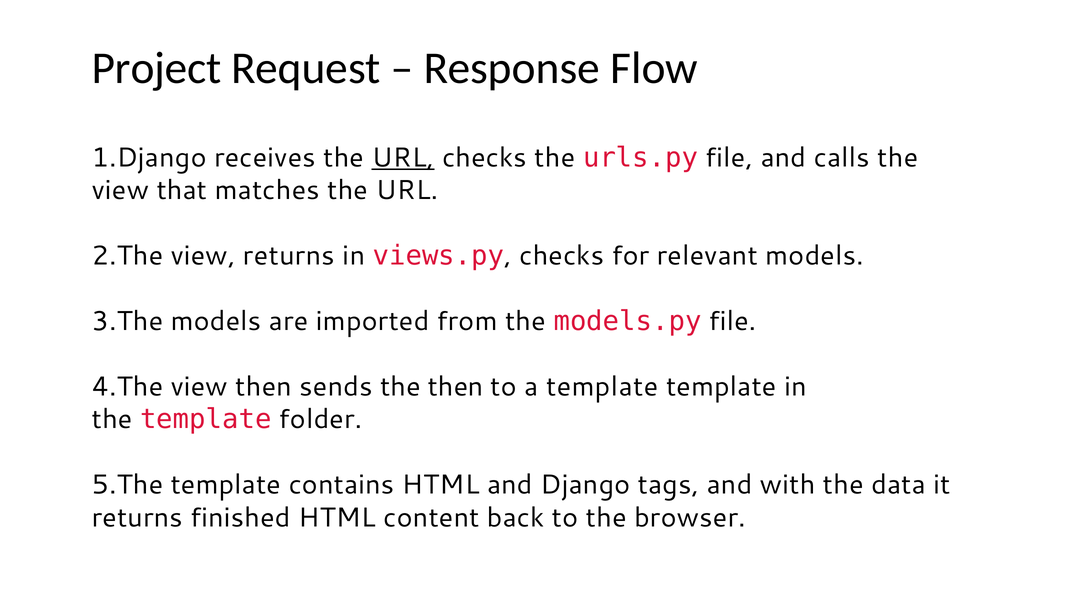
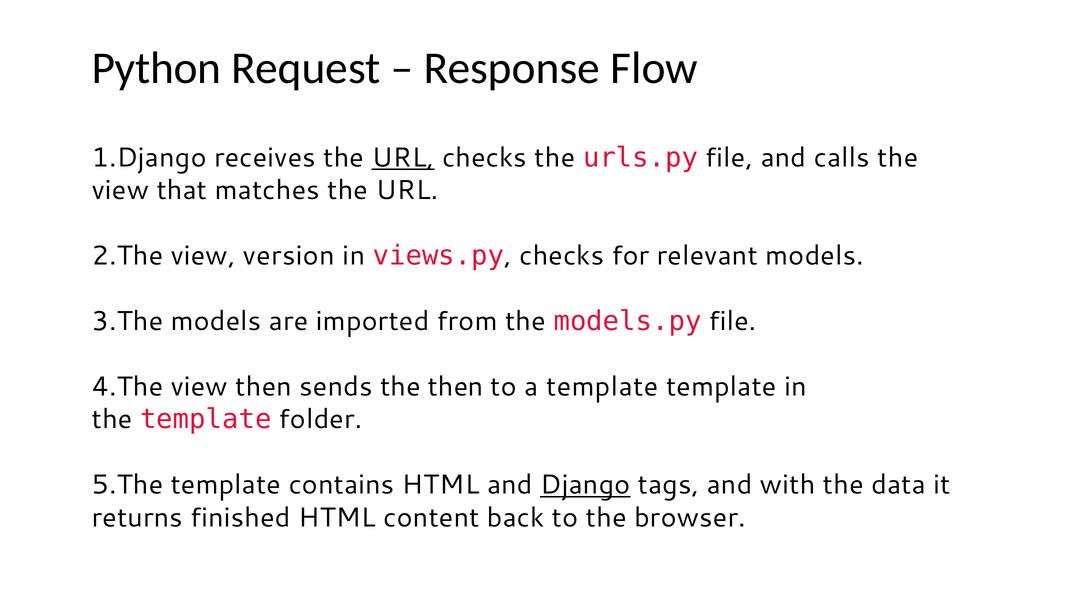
Project: Project -> Python (157, 68)
view returns: returns -> version (289, 256)
Django underline: none -> present (585, 485)
